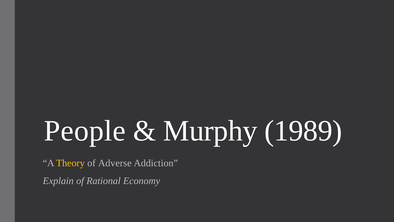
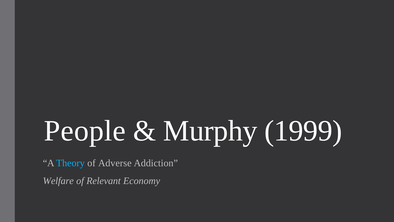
1989: 1989 -> 1999 (303, 131)
Theory colour: yellow -> light blue (70, 163)
Explain: Explain -> Welfare (58, 181)
Rational: Rational -> Relevant (104, 181)
